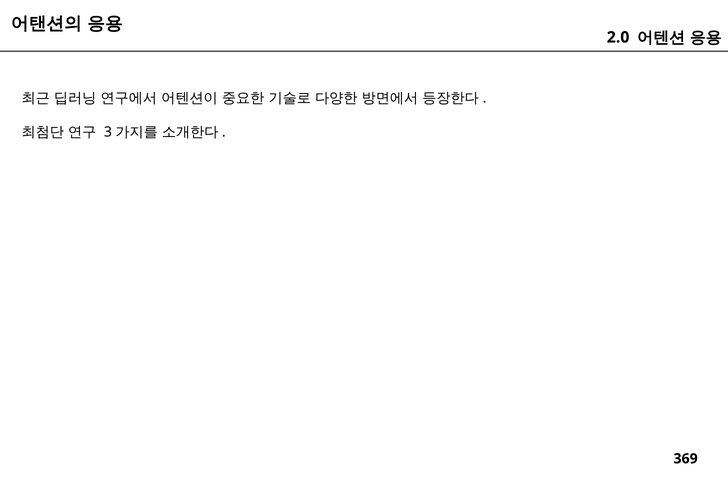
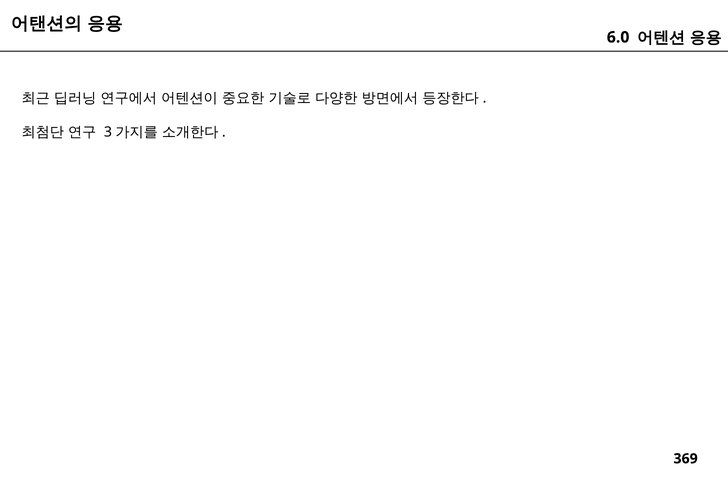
2.0: 2.0 -> 6.0 (618, 37)
